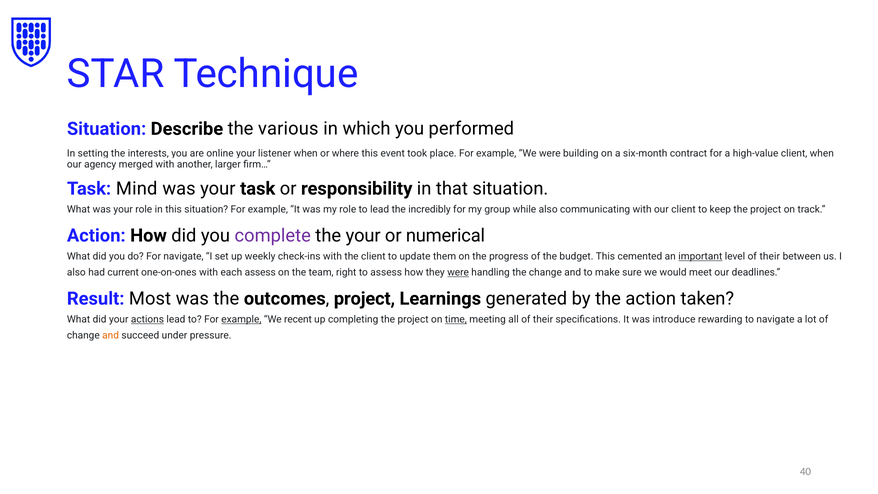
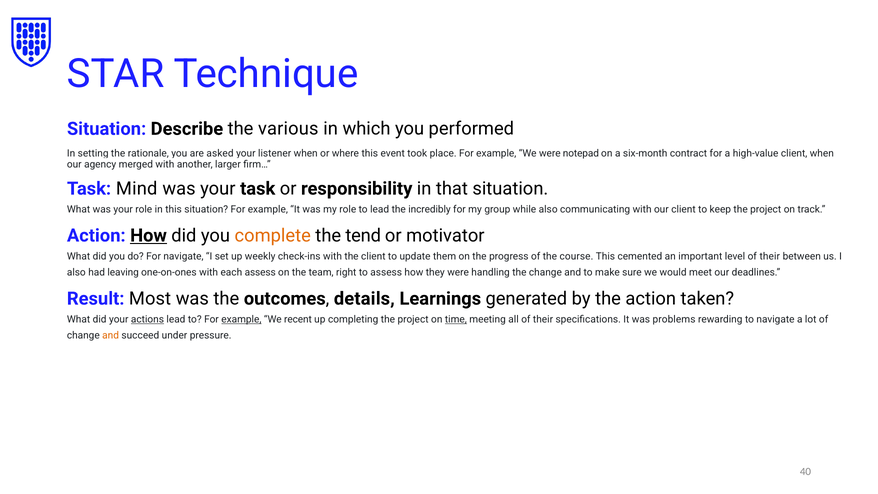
interests: interests -> rationale (148, 153)
online: online -> asked (220, 153)
building: building -> notepad (581, 153)
How underline: none -> present (148, 235)
complete colour: purple -> orange (273, 235)
the your: your -> tend (363, 235)
numerical: numerical -> motivator (445, 235)
budget: budget -> course (576, 256)
important underline: present -> none (700, 256)
current: current -> leaving (123, 272)
were underline: present -> none (458, 272)
outcomes project: project -> details (364, 299)
introduce: introduce -> problems (674, 319)
